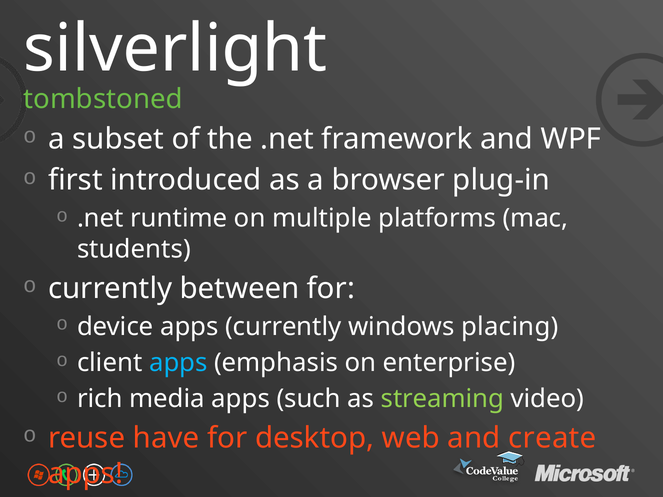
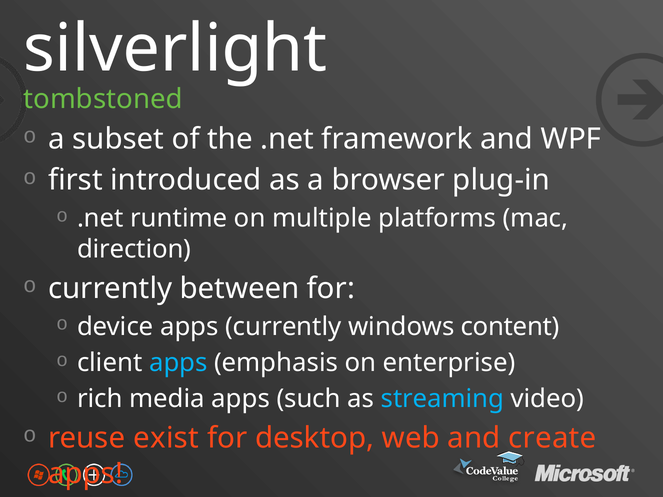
students: students -> direction (134, 249)
placing: placing -> content (510, 327)
streaming colour: light green -> light blue (443, 399)
have: have -> exist (166, 438)
